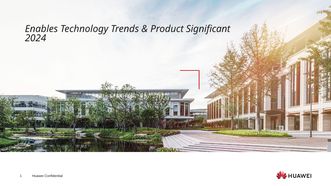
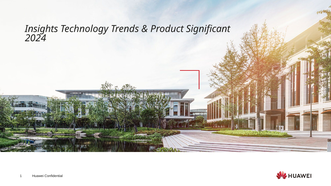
Enables: Enables -> Insights (41, 29)
